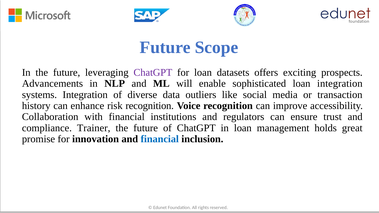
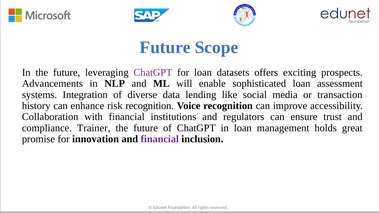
loan integration: integration -> assessment (340, 84)
outliers: outliers -> lending (201, 95)
financial colour: blue -> purple (160, 139)
